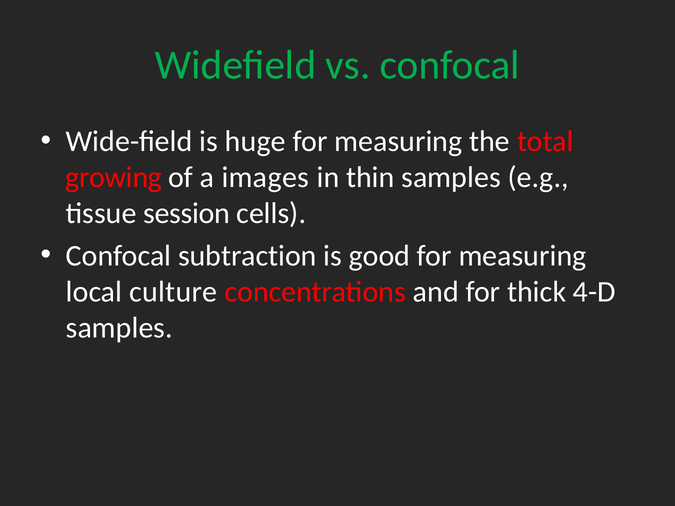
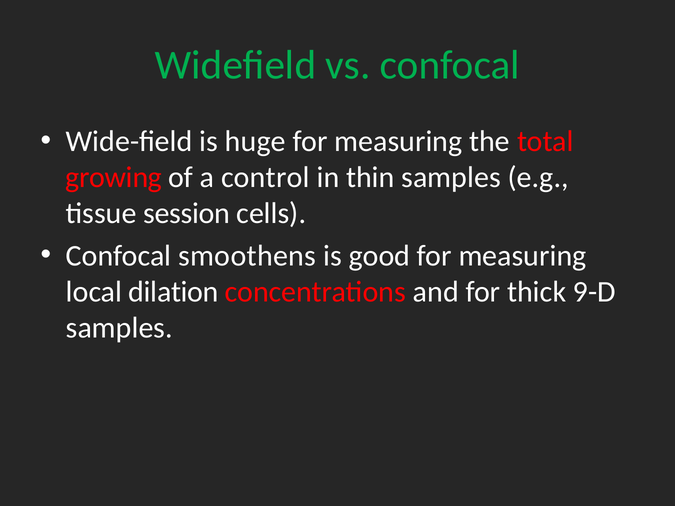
images: images -> control (265, 178)
subtraction: subtraction -> smoothens (247, 256)
culture: culture -> dilation (174, 292)
4-D: 4-D -> 9-D (594, 292)
